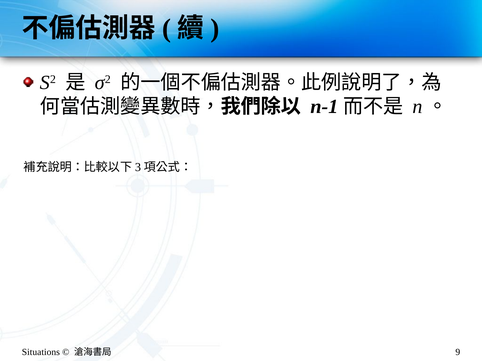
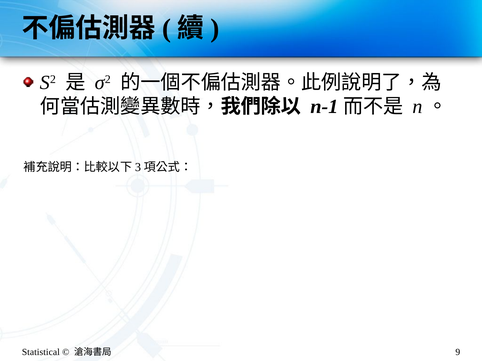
Situations: Situations -> Statistical (41, 353)
